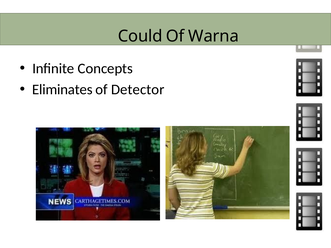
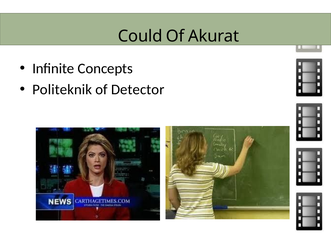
Warna: Warna -> Akurat (214, 36)
Eliminates: Eliminates -> Politeknik (62, 90)
